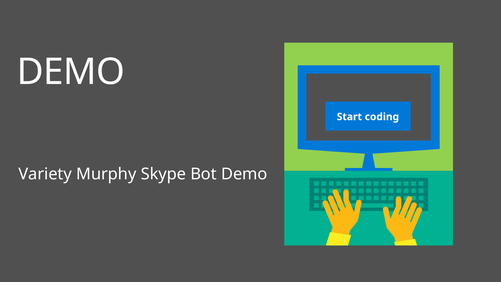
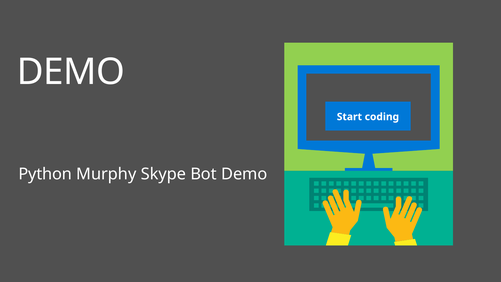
Variety: Variety -> Python (45, 174)
